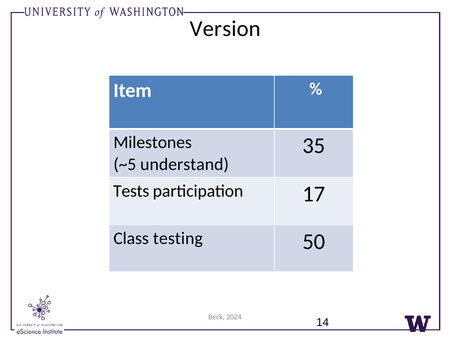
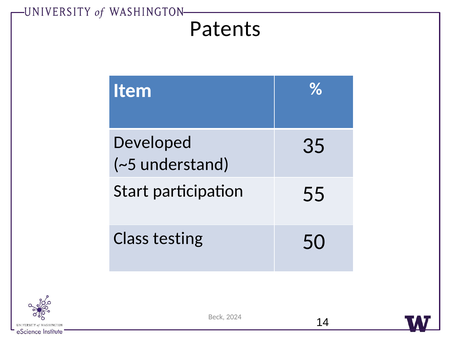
Version: Version -> Patents (225, 29)
Milestones: Milestones -> Developed (153, 142)
Tests: Tests -> Start (131, 190)
17: 17 -> 55 (314, 194)
